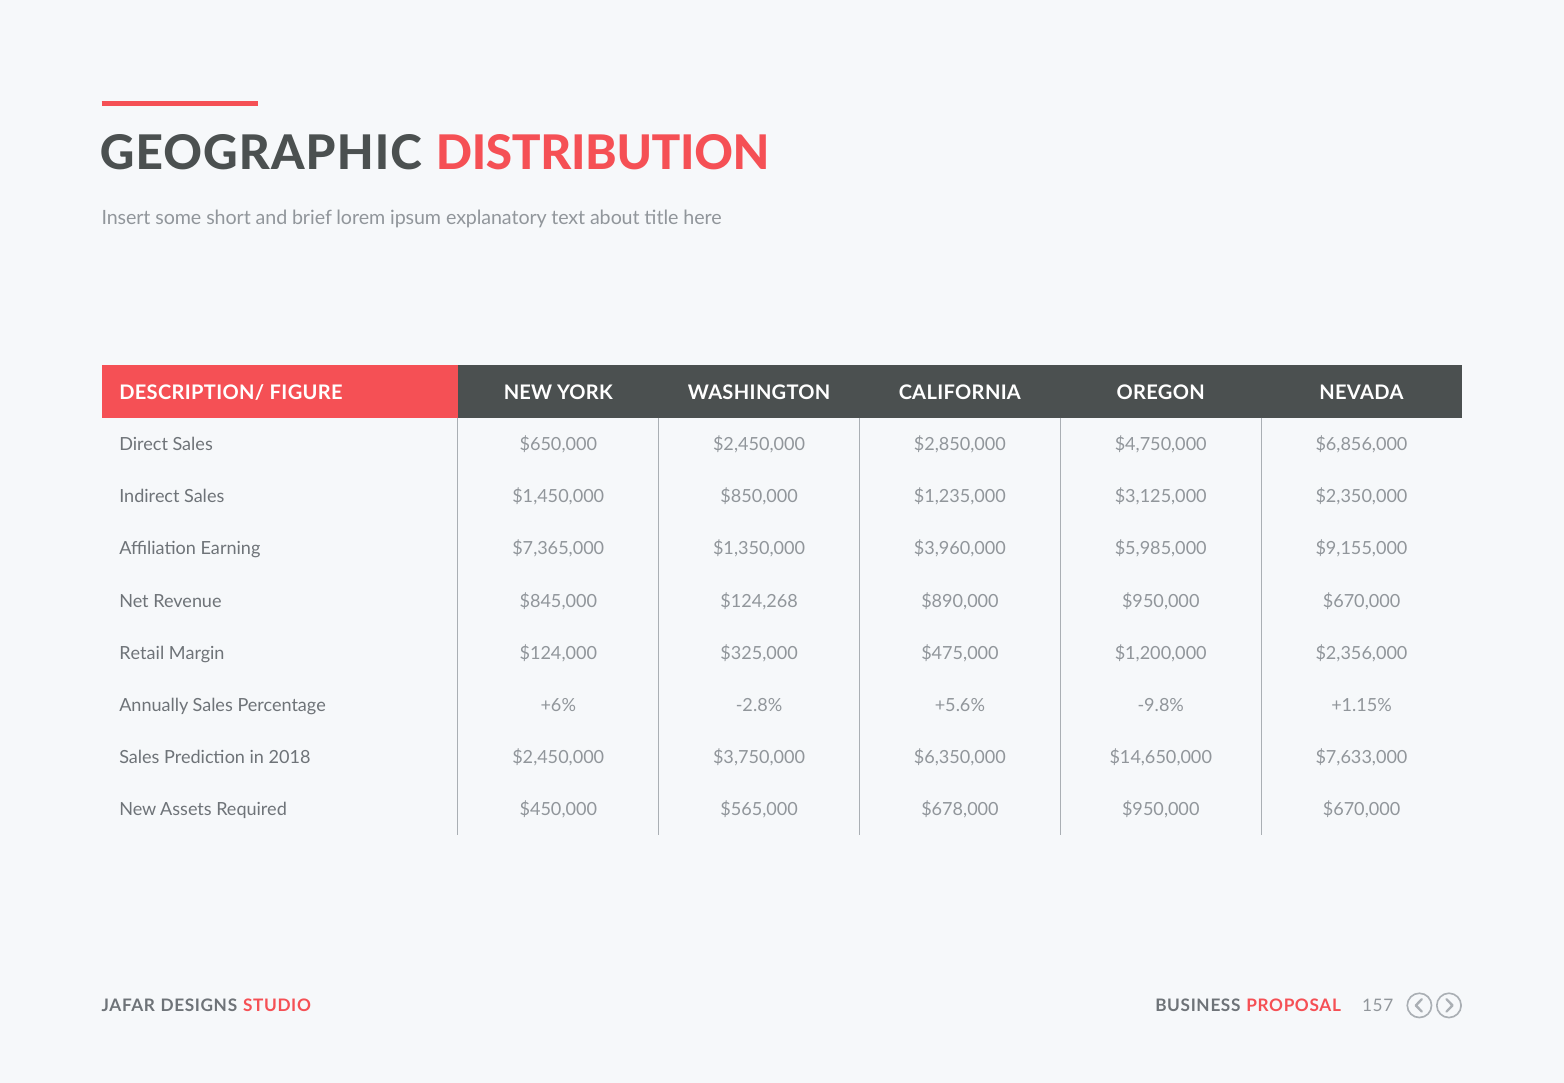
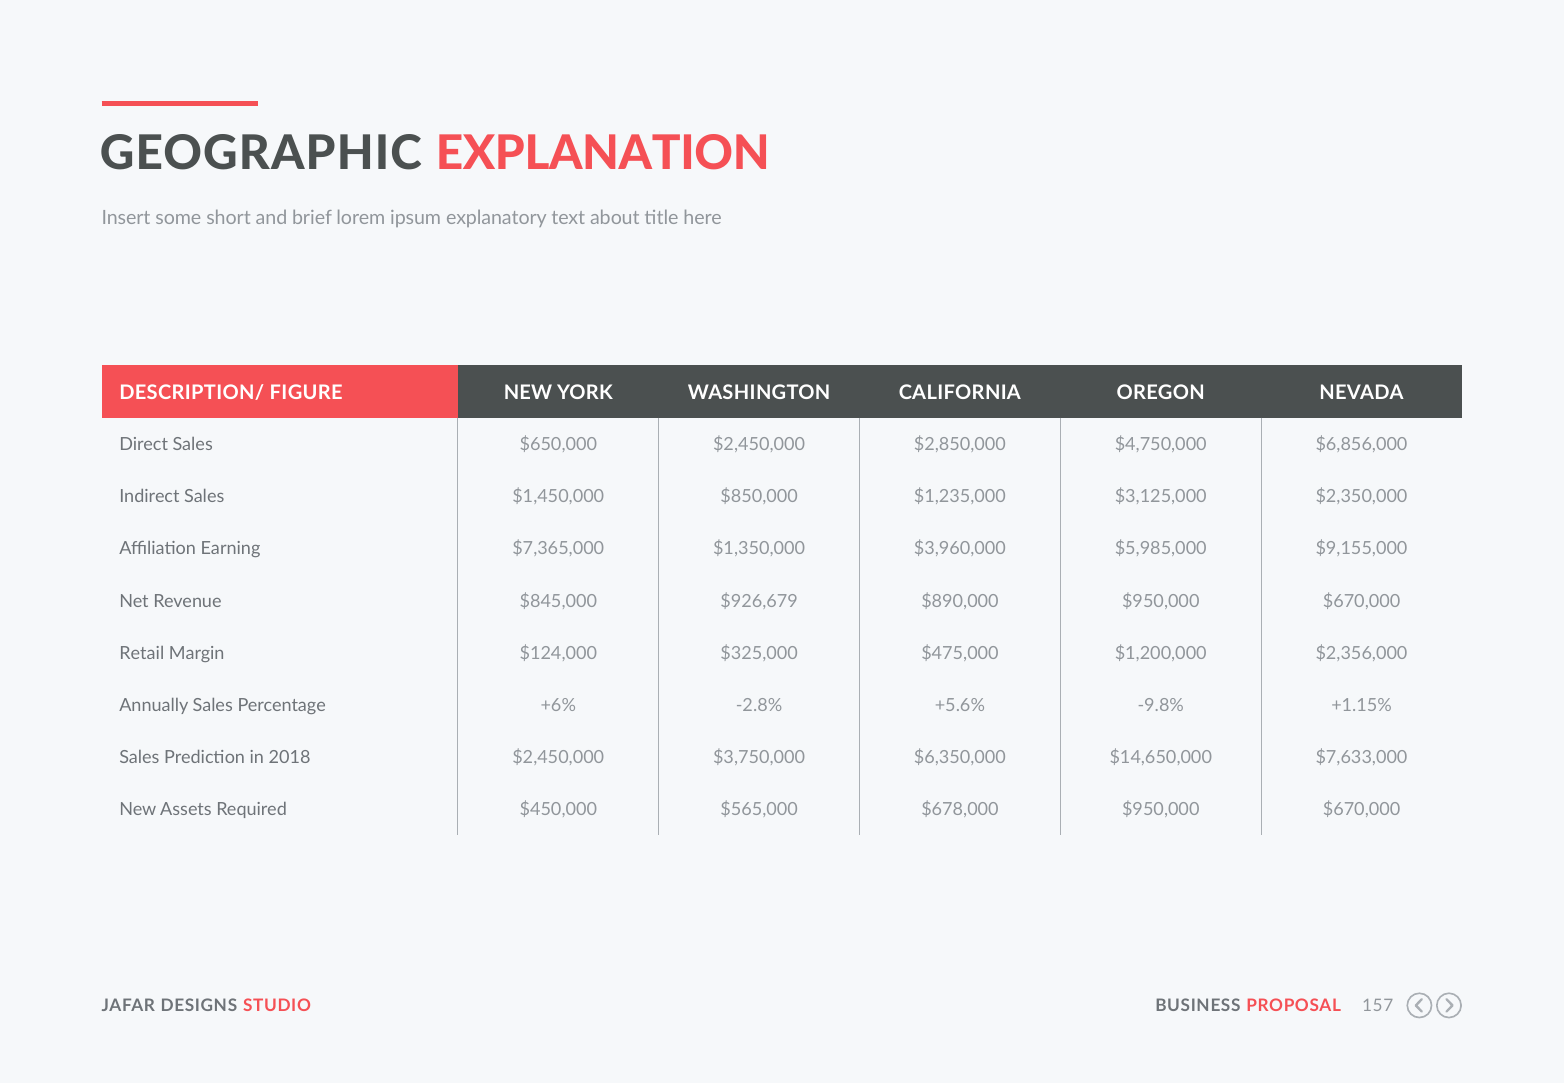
DISTRIBUTION: DISTRIBUTION -> EXPLANATION (603, 153)
$124,268: $124,268 -> $926,679 (759, 601)
